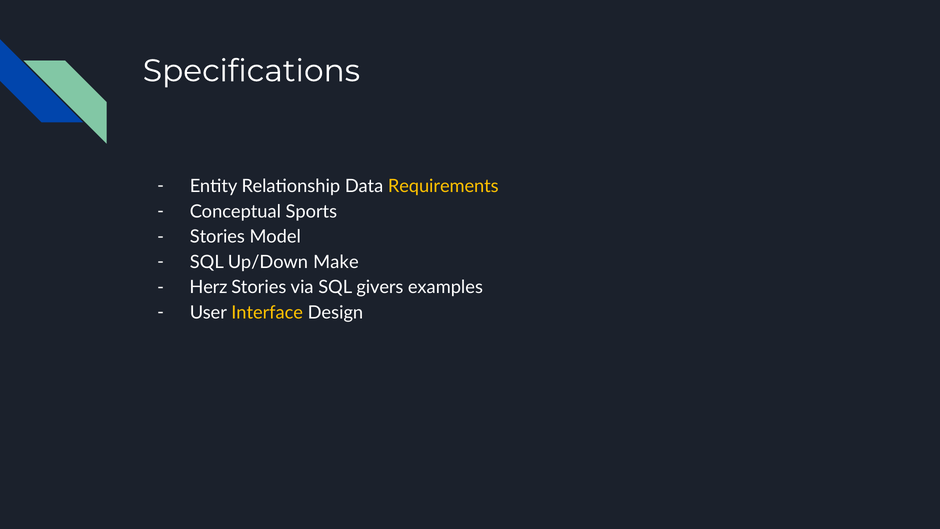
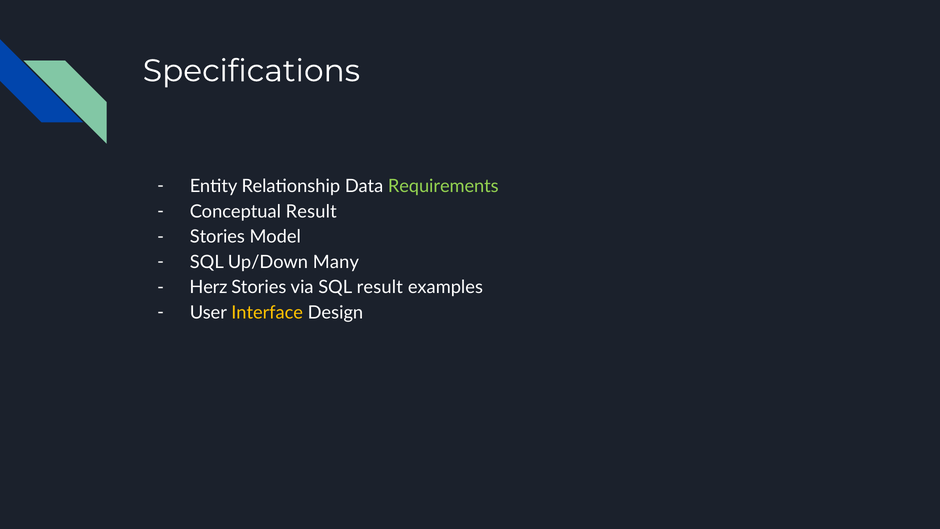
Requirements colour: yellow -> light green (443, 186)
Conceptual Sports: Sports -> Result (311, 211)
Make: Make -> Many (336, 262)
SQL givers: givers -> result (380, 287)
